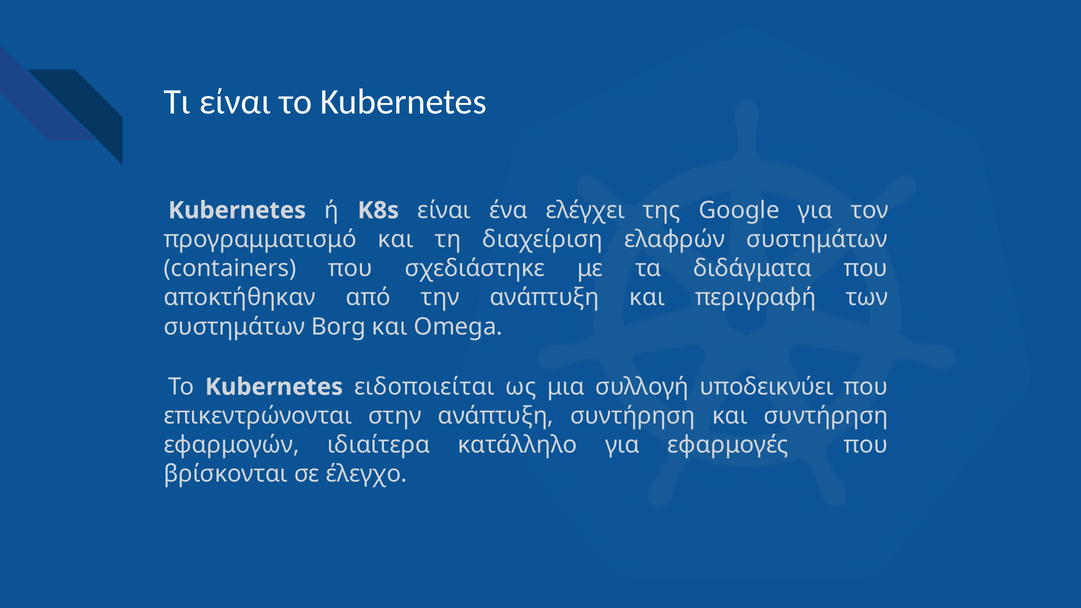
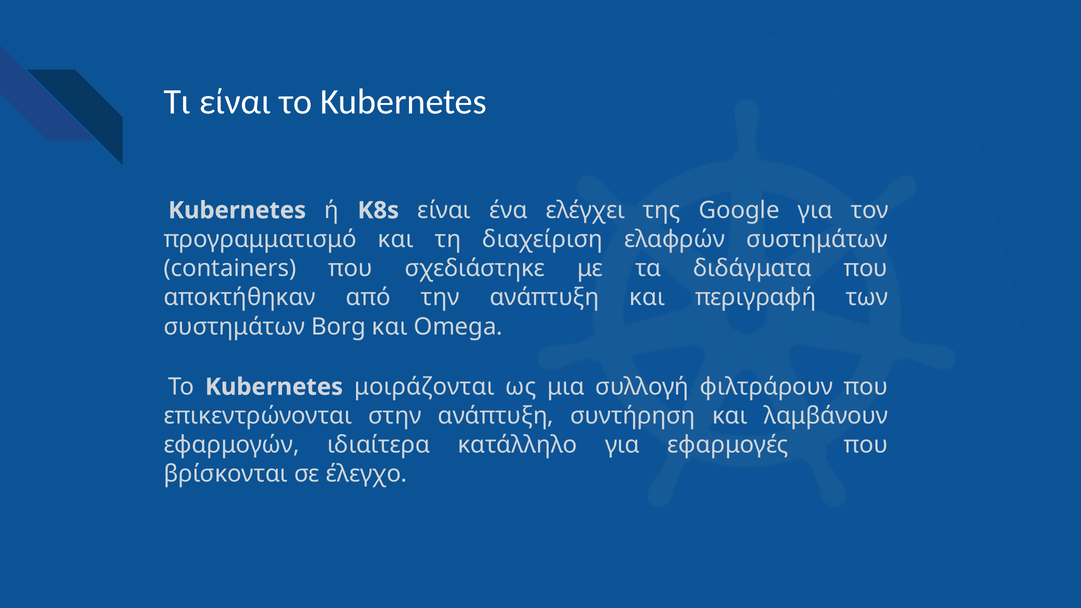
ειδοποιείται: ειδοποιείται -> μοιράζονται (424, 387)
υποδεικνύει: υποδεικνύει -> φιλτράρουν (767, 387)
και συντήρηση: συντήρηση -> λαμβάνουν (826, 416)
